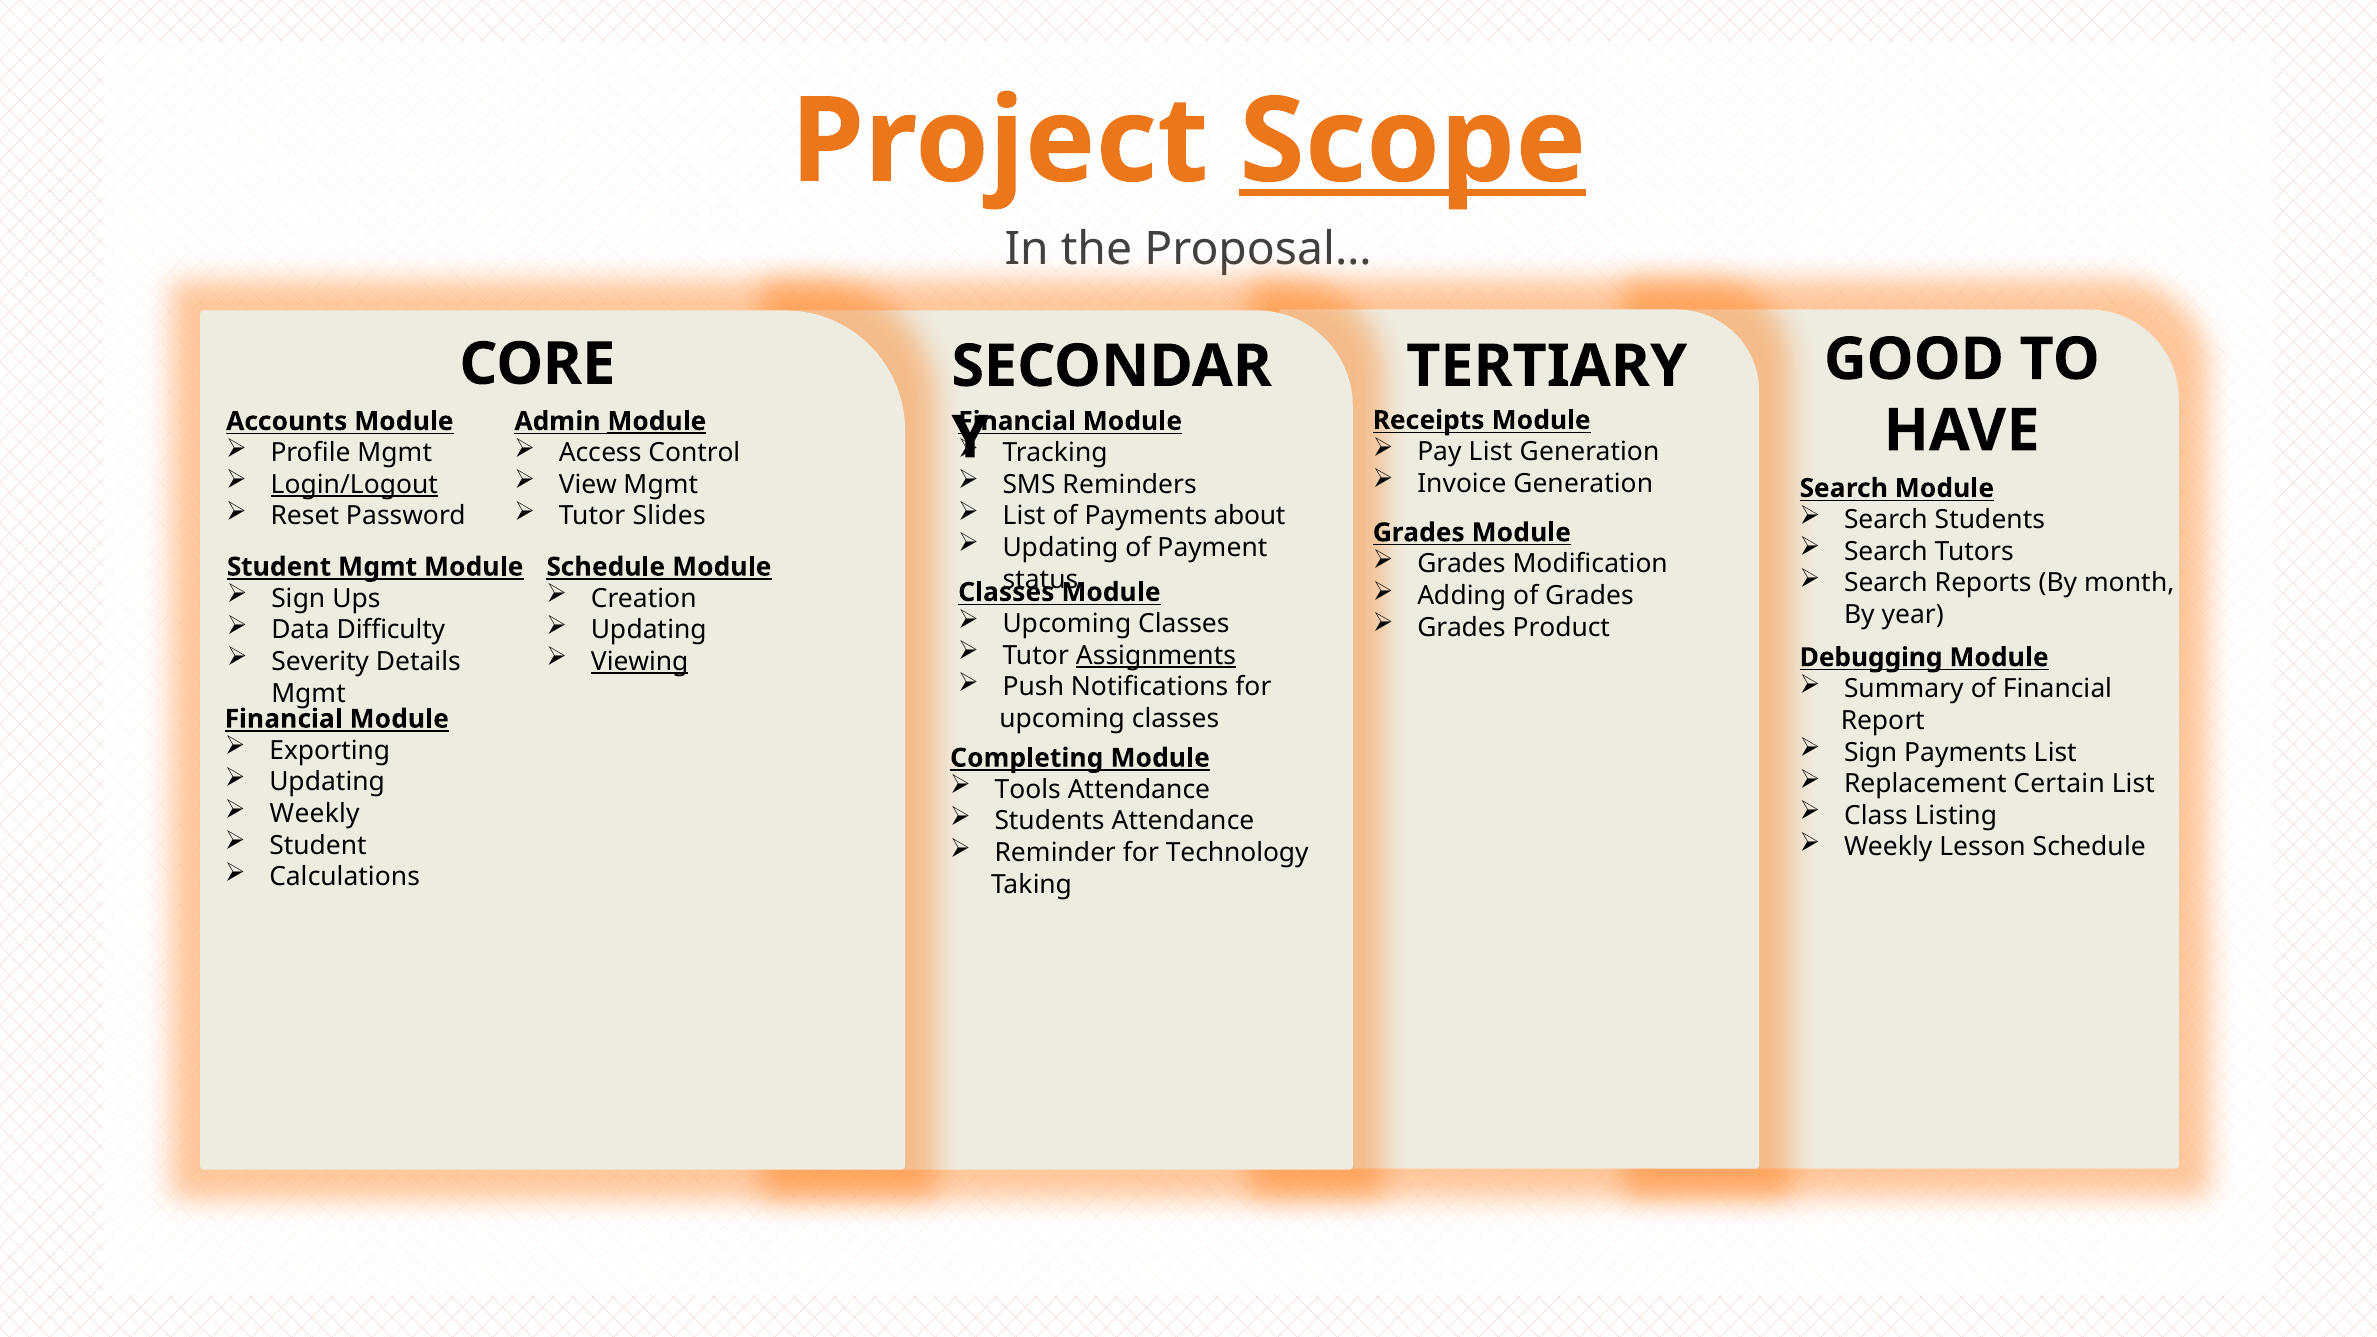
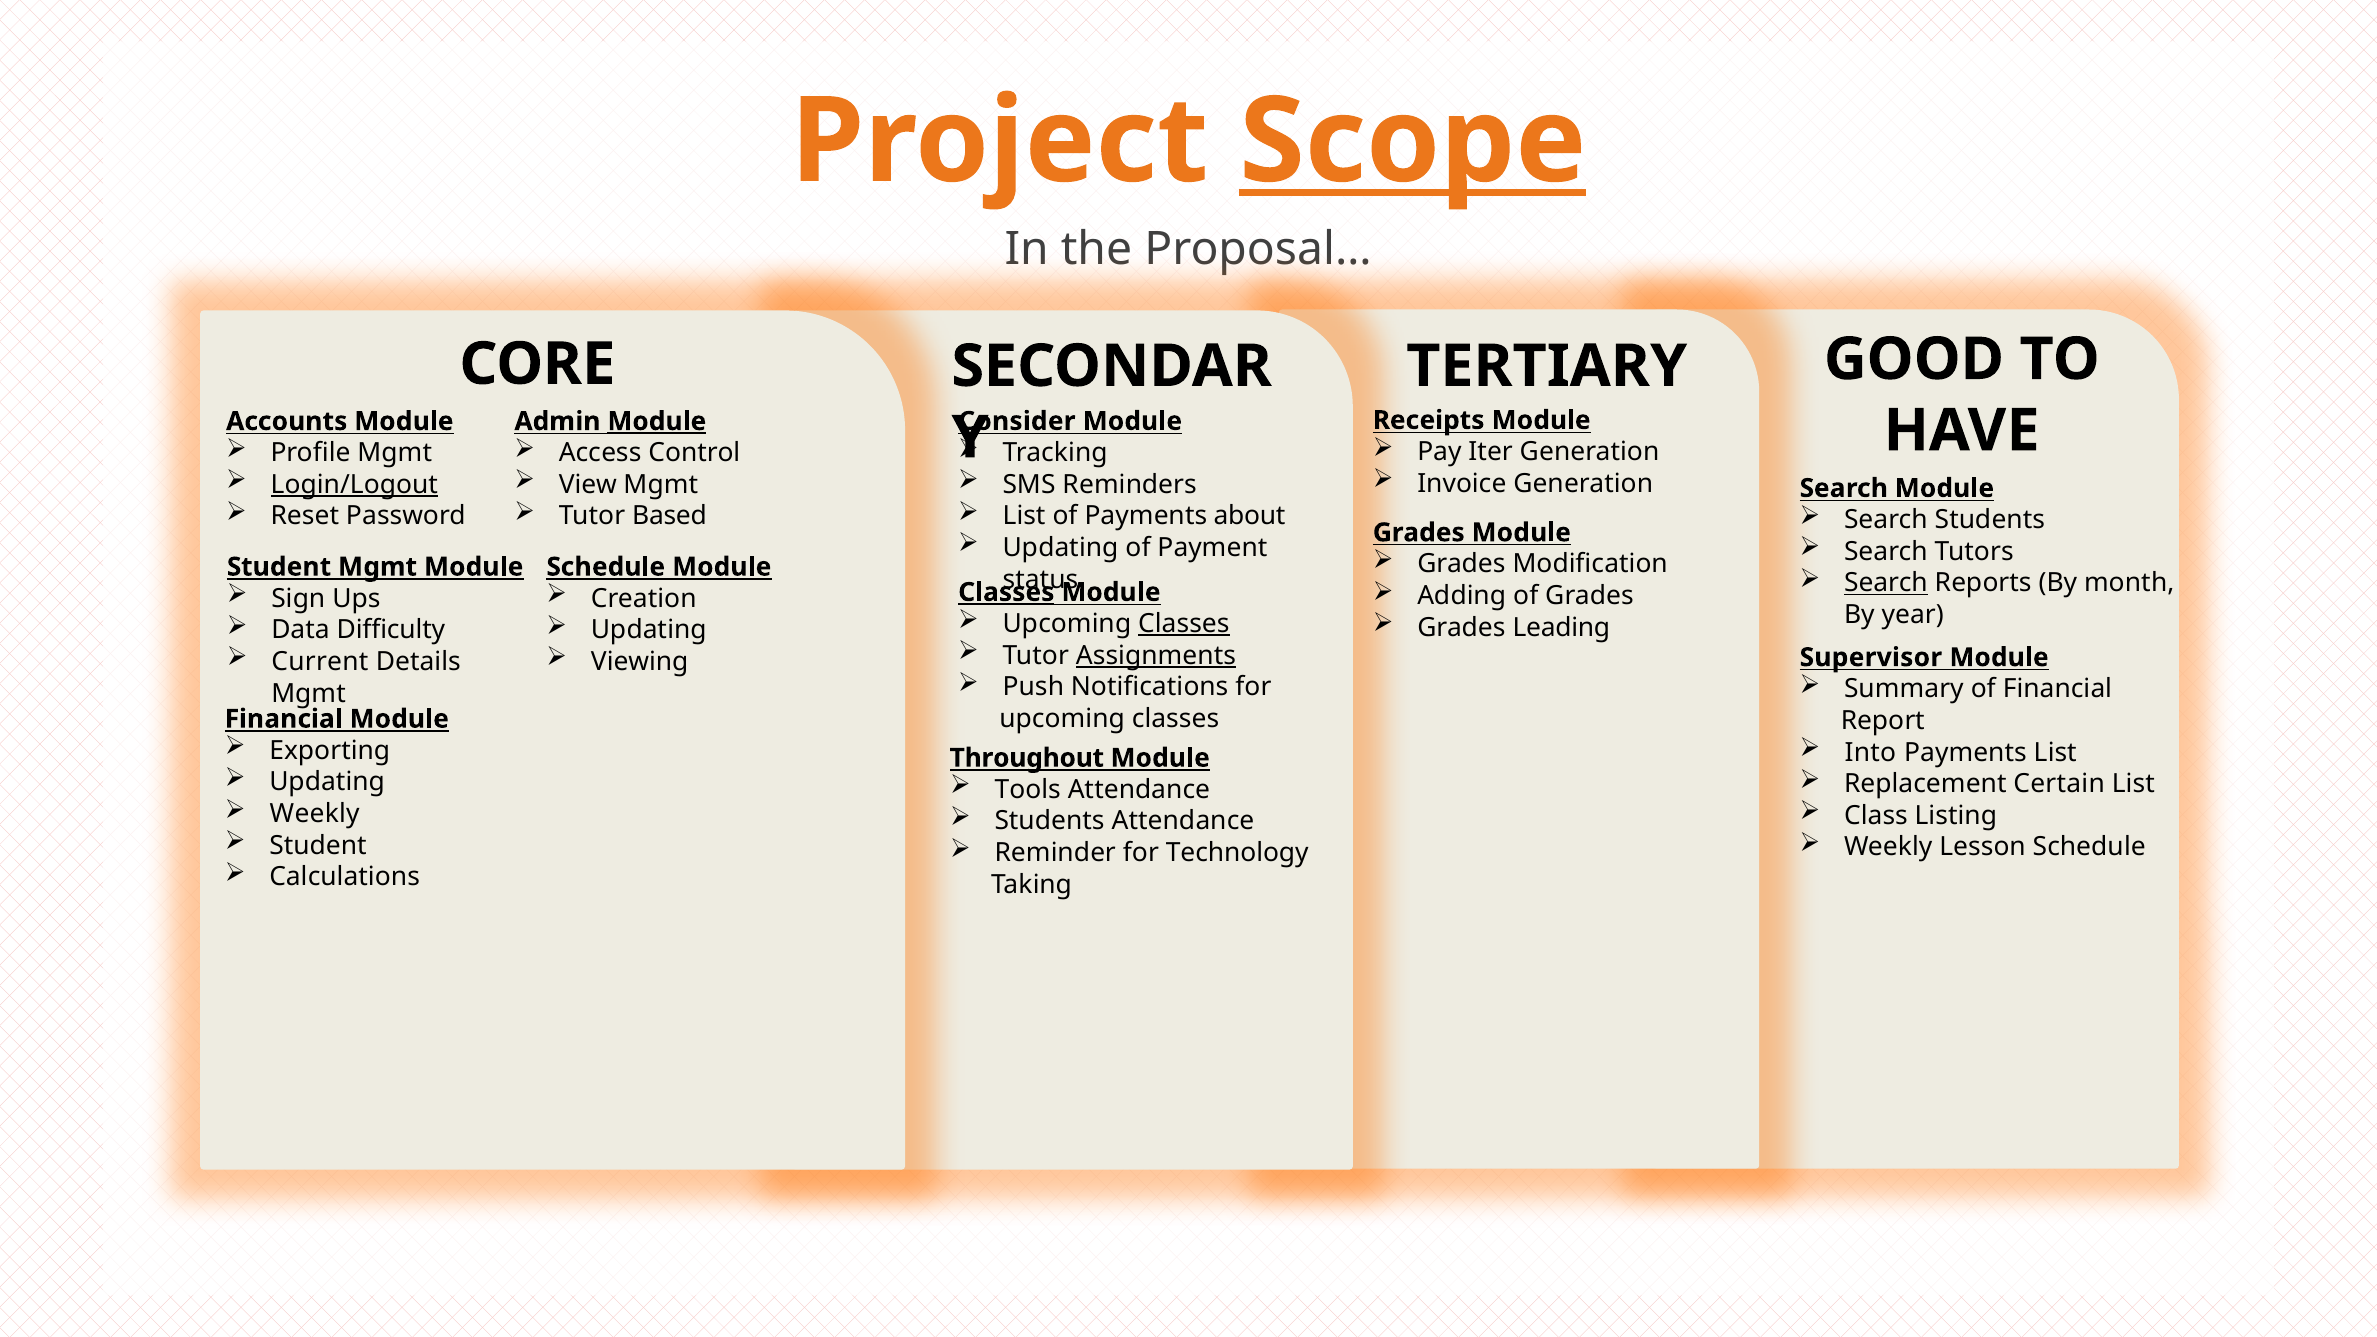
Financial: Financial -> Consider (1017, 421)
Pay List: List -> Iter (1491, 452)
Slides: Slides -> Based (669, 516)
Search underline: none -> present (1886, 583)
Classes underline: none -> present (1006, 592)
Classes underline: none -> present (1184, 624)
Product: Product -> Leading (1561, 628)
Severity: Severity -> Current (320, 662)
Viewing underline: present -> none (640, 662)
Debugging: Debugging -> Supervisor (1871, 658)
Sign: Sign -> Into (1870, 752)
Completing: Completing -> Throughout (1027, 758)
